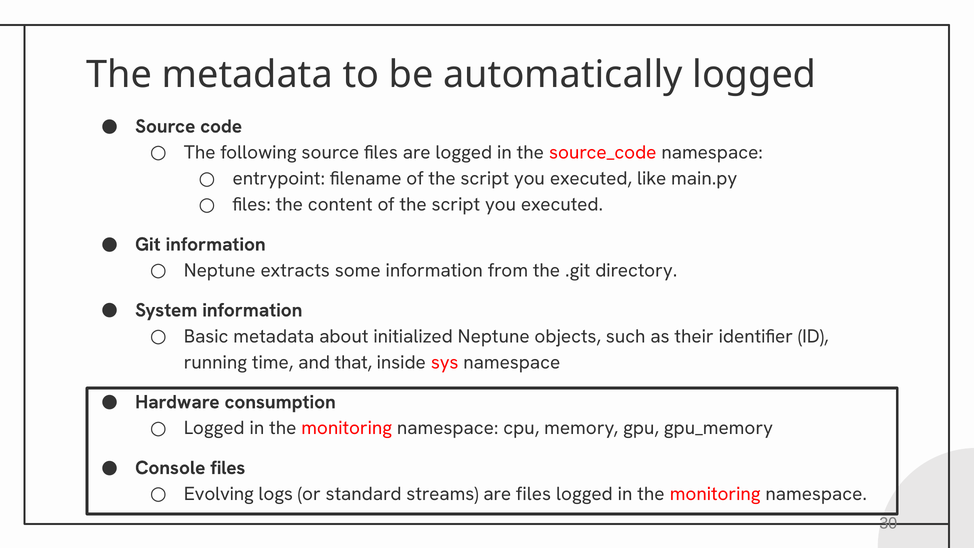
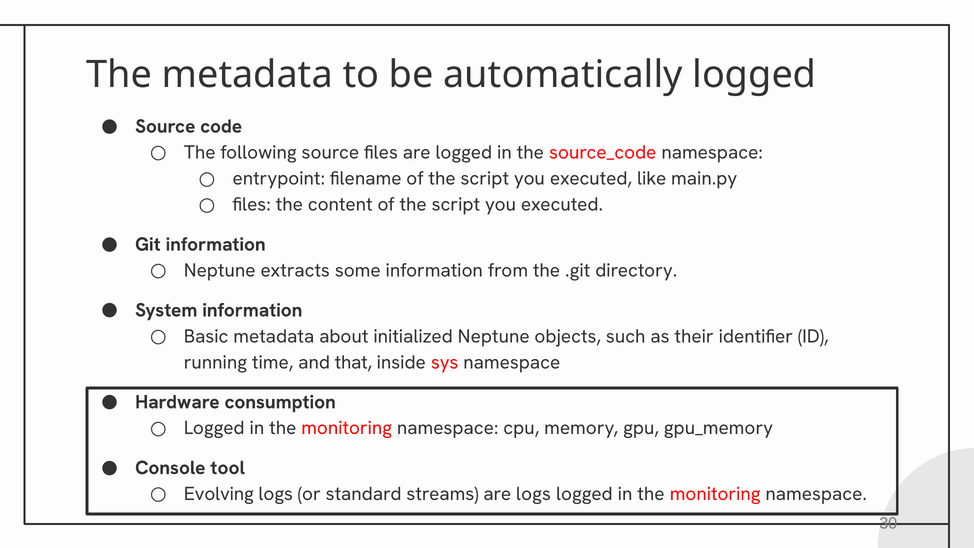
Console files: files -> tool (228, 468)
are files: files -> logs (533, 494)
